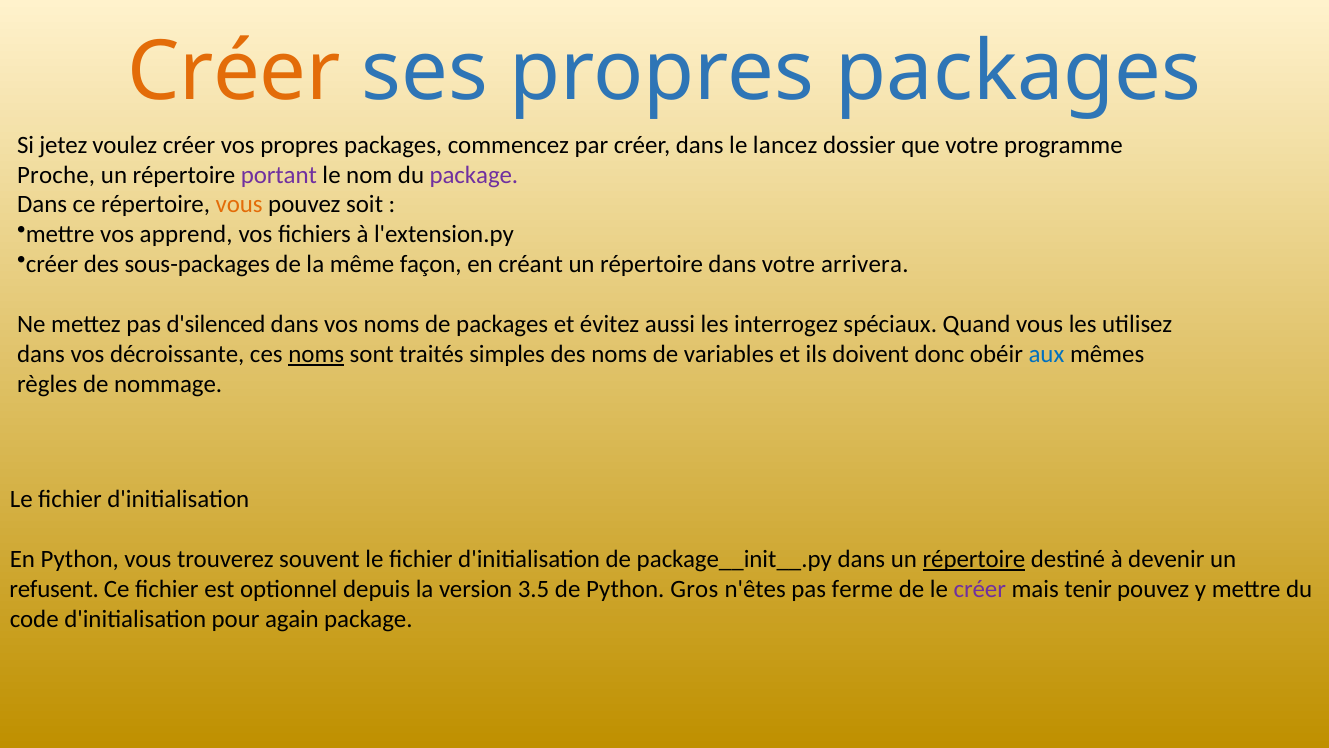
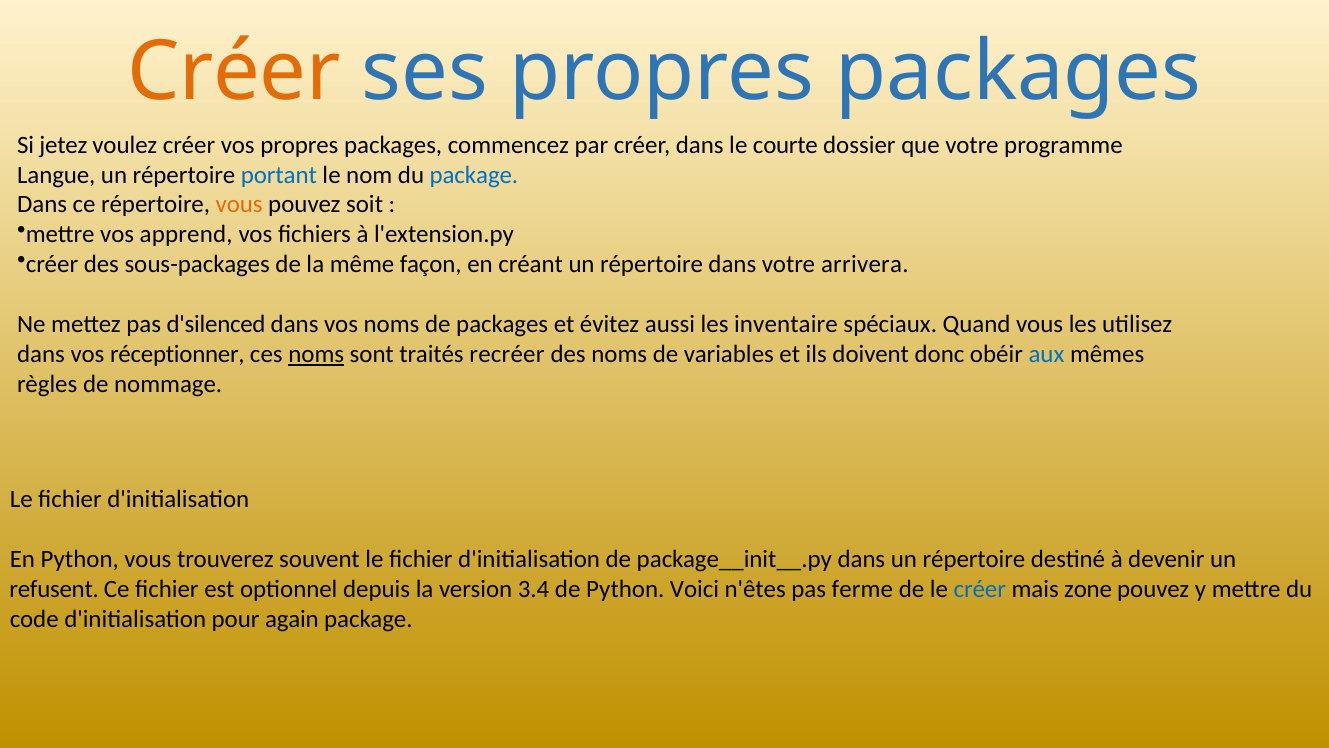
lancez: lancez -> courte (785, 145)
Proche: Proche -> Langue (56, 175)
portant colour: purple -> blue (279, 175)
package colour: purple -> blue (474, 175)
interrogez: interrogez -> inventaire (786, 324)
décroissante: décroissante -> réceptionner (177, 354)
simples: simples -> recréer (507, 354)
répertoire underline: present -> none (974, 559)
3.5: 3.5 -> 3.4 (534, 589)
Gros: Gros -> Voici (695, 589)
créer colour: purple -> blue (980, 589)
tenir: tenir -> zone (1088, 589)
